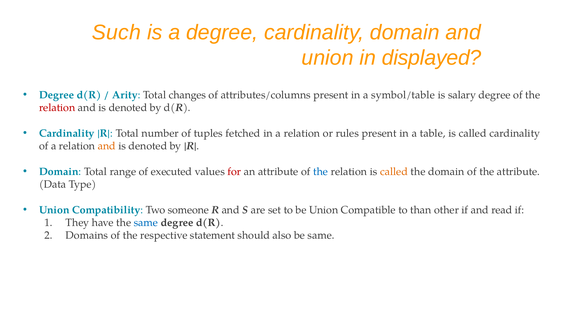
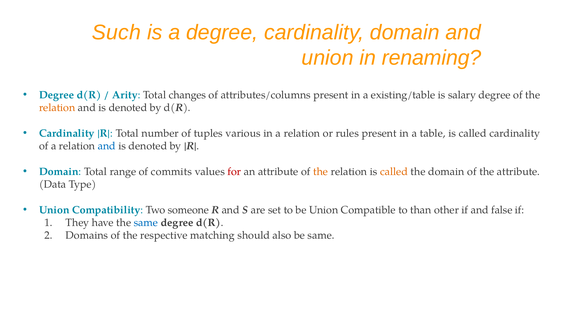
displayed: displayed -> renaming (432, 58)
symbol/table: symbol/table -> existing/table (403, 95)
relation colour: red -> orange (57, 108)
fetched: fetched -> various (243, 133)
and colour: orange -> blue (107, 146)
executed: executed -> commits (171, 172)
the colour: blue -> orange (321, 172)
read: read -> false (502, 210)
statement: statement -> matching (212, 235)
